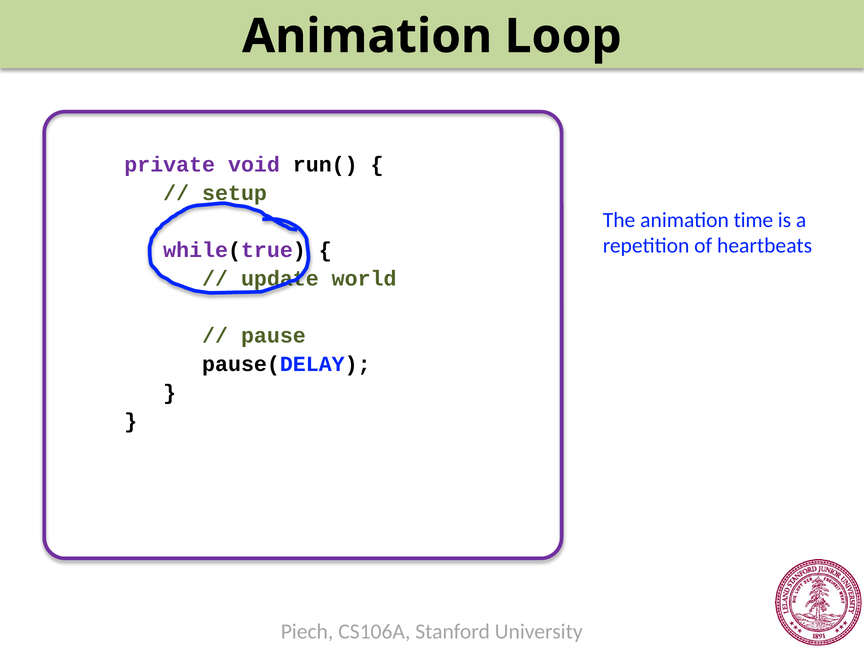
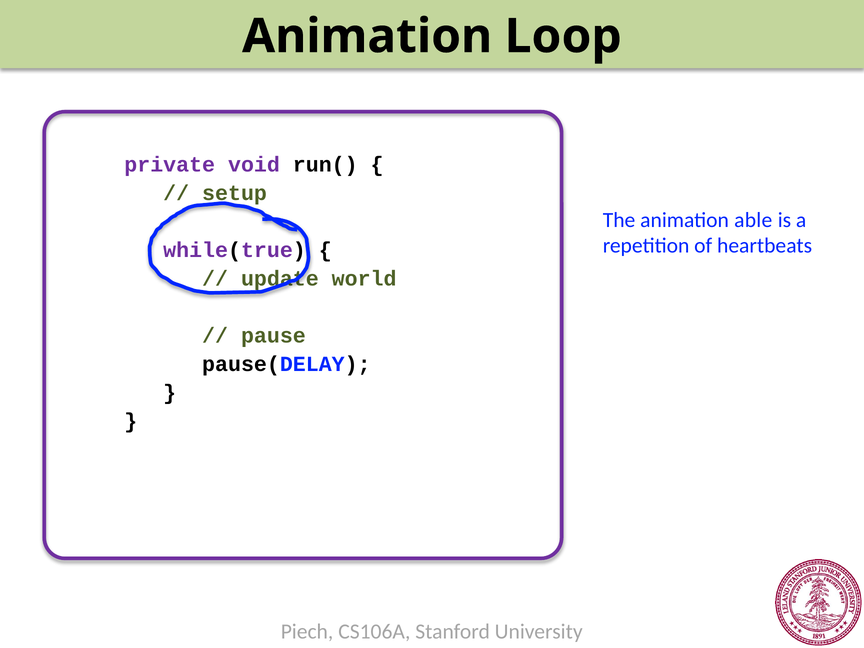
time: time -> able (753, 220)
